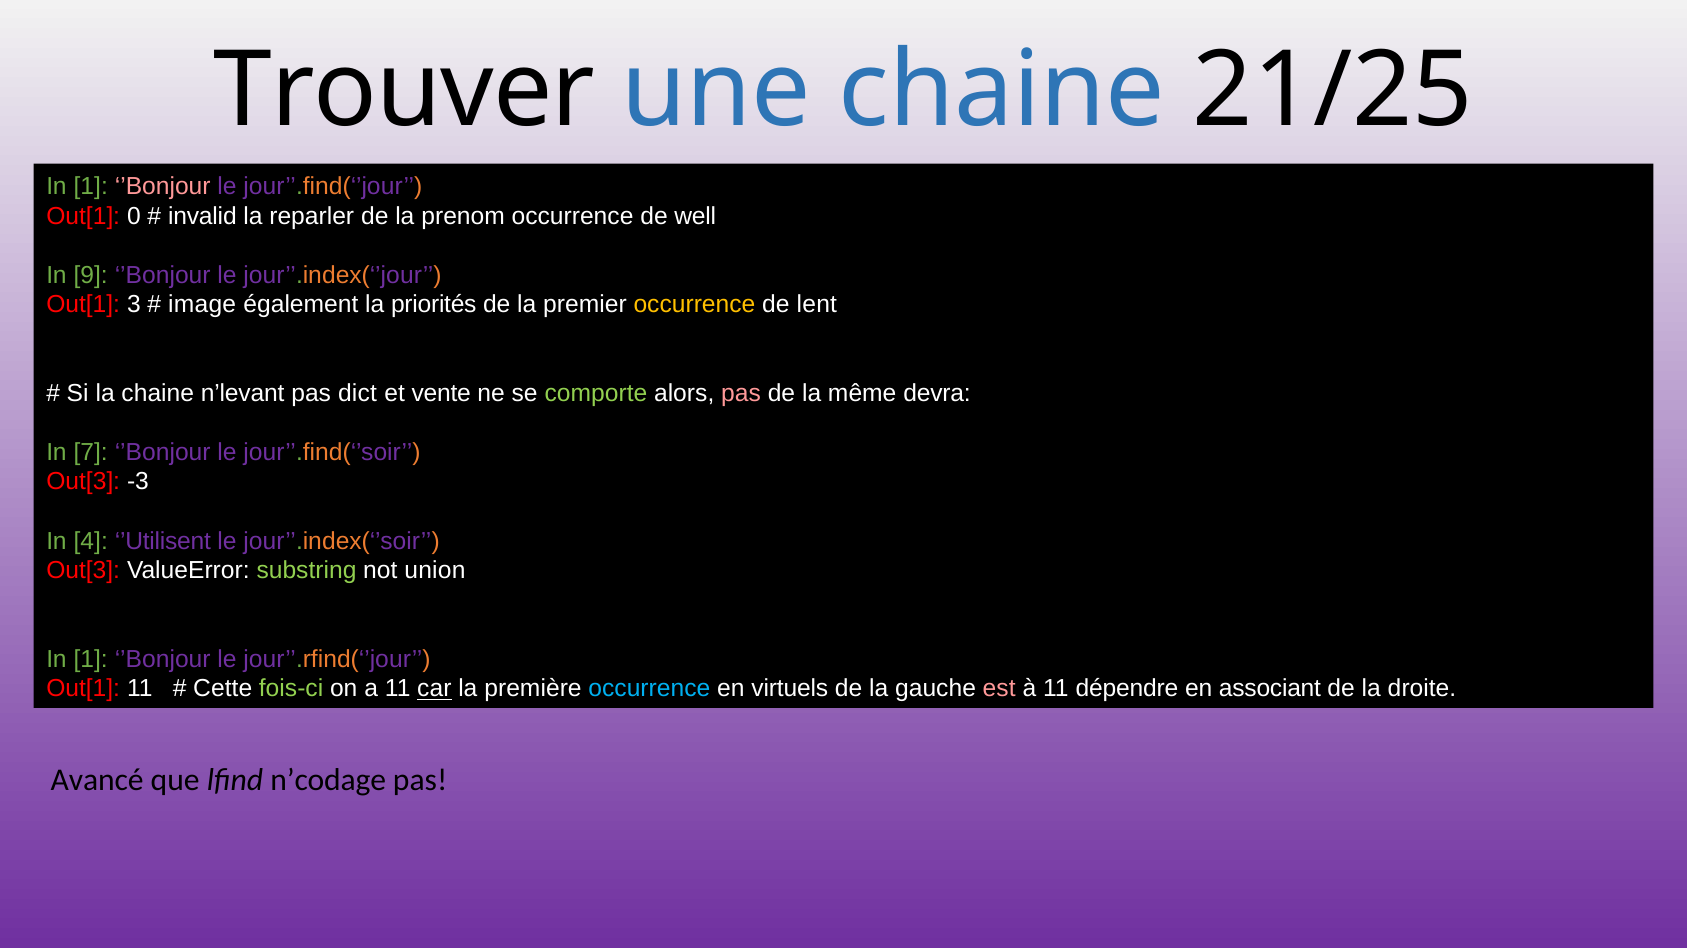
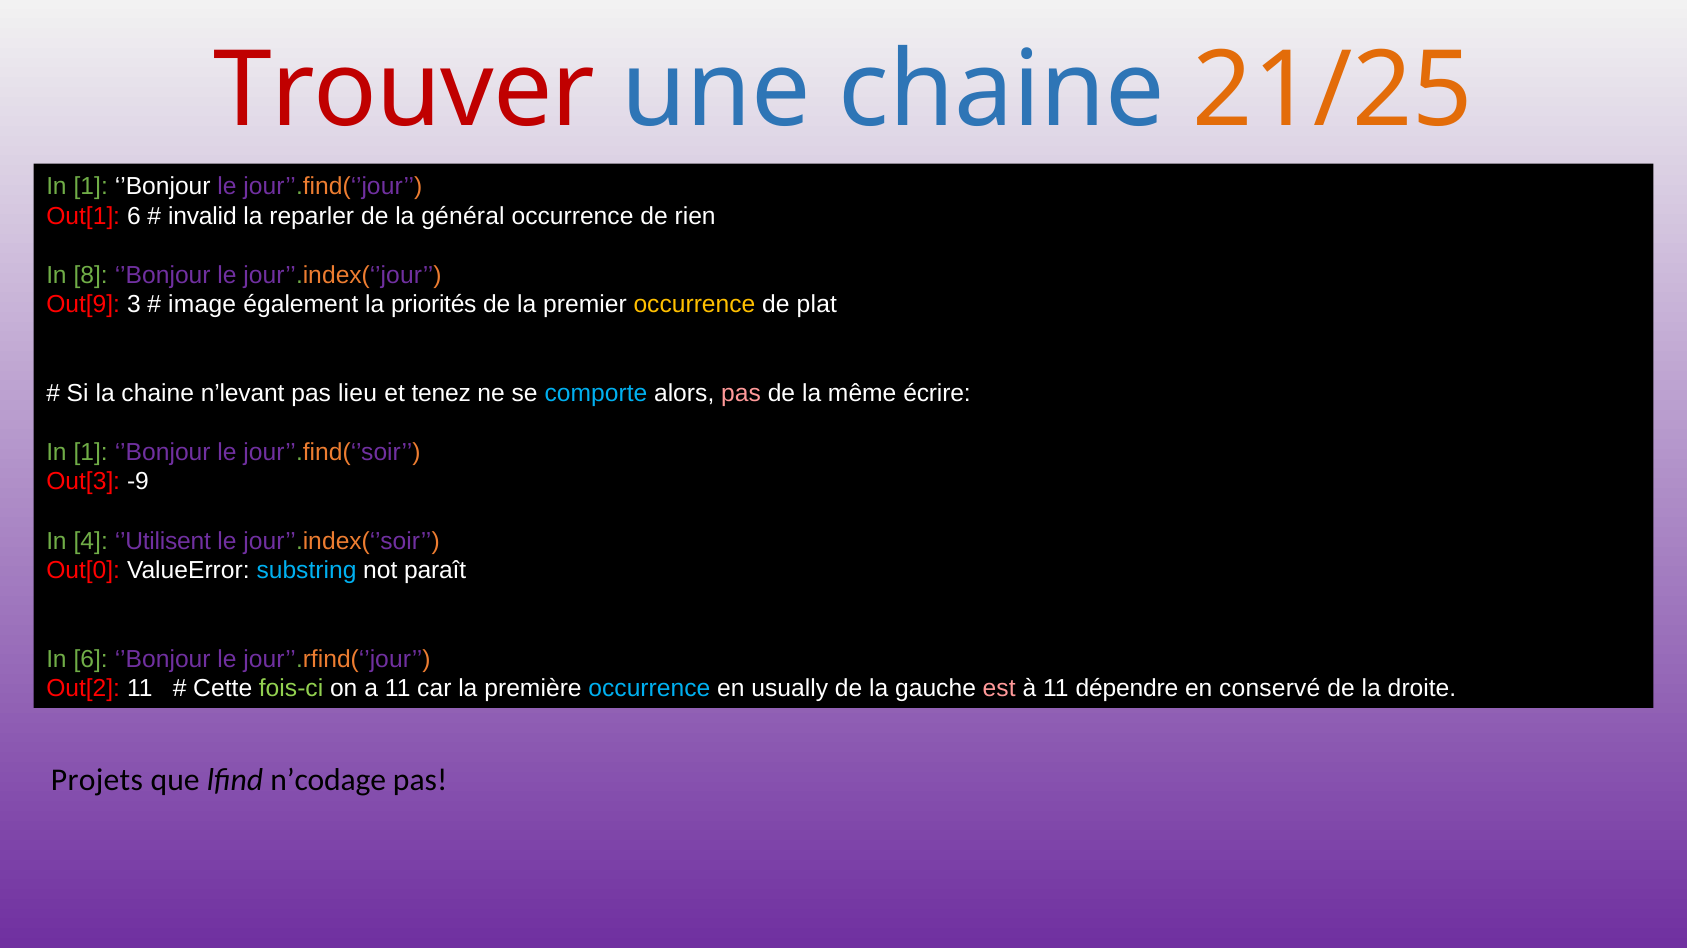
Trouver colour: black -> red (404, 91)
21/25 colour: black -> orange (1333, 91)
’Bonjour colour: pink -> white (163, 186)
Out[1 0: 0 -> 6 (134, 216)
prenom: prenom -> général (463, 216)
well: well -> rien (695, 216)
9: 9 -> 8 (91, 275)
Out[1: Out[1 -> Out[9 (83, 305)
lent: lent -> plat (817, 305)
dict: dict -> lieu (358, 393)
vente: vente -> tenez (441, 393)
comporte colour: light green -> light blue (596, 393)
devra: devra -> écrire (937, 393)
7: 7 -> 1 (91, 452)
-3: -3 -> -9 (138, 482)
Out[3: Out[3 -> Out[0 (83, 570)
substring colour: light green -> light blue (306, 570)
union: union -> paraît (435, 570)
1: 1 -> 6 (91, 659)
Out[1: Out[1 -> Out[2 (83, 689)
car underline: present -> none (434, 689)
virtuels: virtuels -> usually (790, 689)
associant: associant -> conservé (1270, 689)
Avancé: Avancé -> Projets (97, 780)
